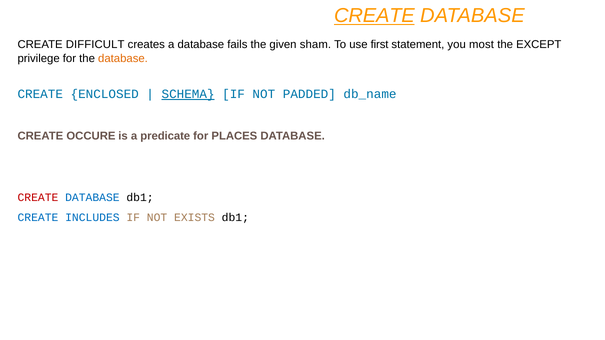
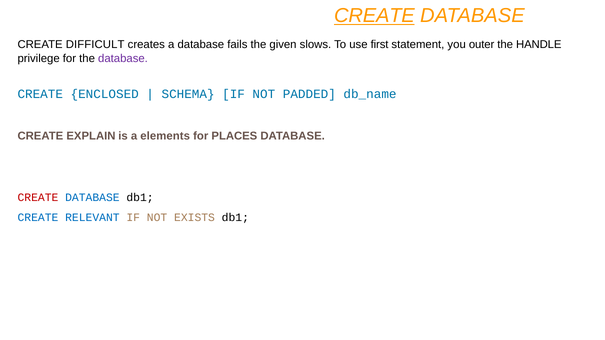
sham: sham -> slows (315, 45)
most: most -> outer (482, 45)
EXCEPT: EXCEPT -> HANDLE (539, 45)
database colour: orange -> purple (123, 58)
SCHEMA underline: present -> none (188, 94)
OCCURE: OCCURE -> EXPLAIN (91, 136)
predicate: predicate -> elements (165, 136)
INCLUDES: INCLUDES -> RELEVANT (92, 218)
